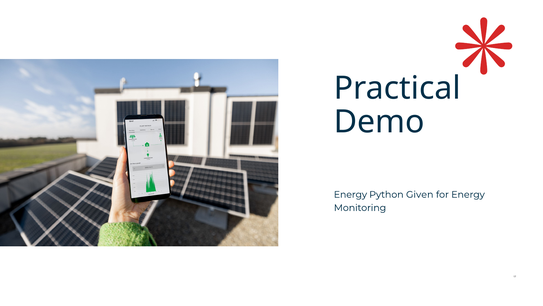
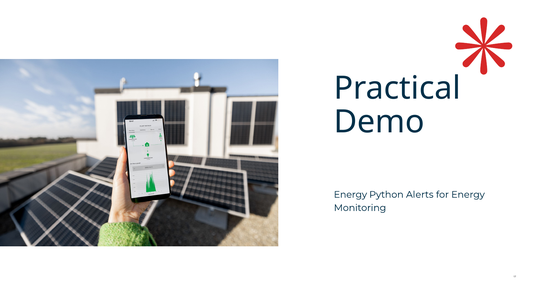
Given: Given -> Alerts (420, 194)
